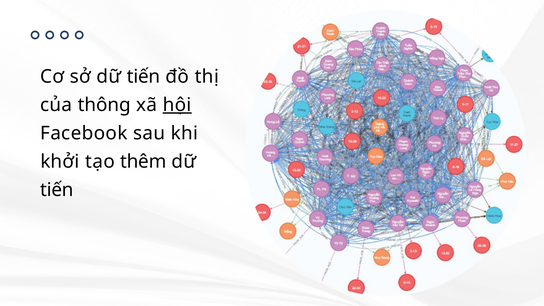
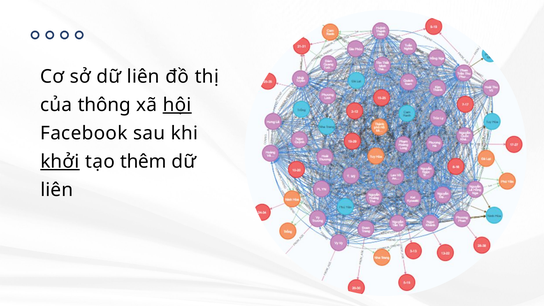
sở dữ tiến: tiến -> liên (143, 77)
khởi underline: none -> present (60, 162)
tiến: tiến -> liên (57, 190)
